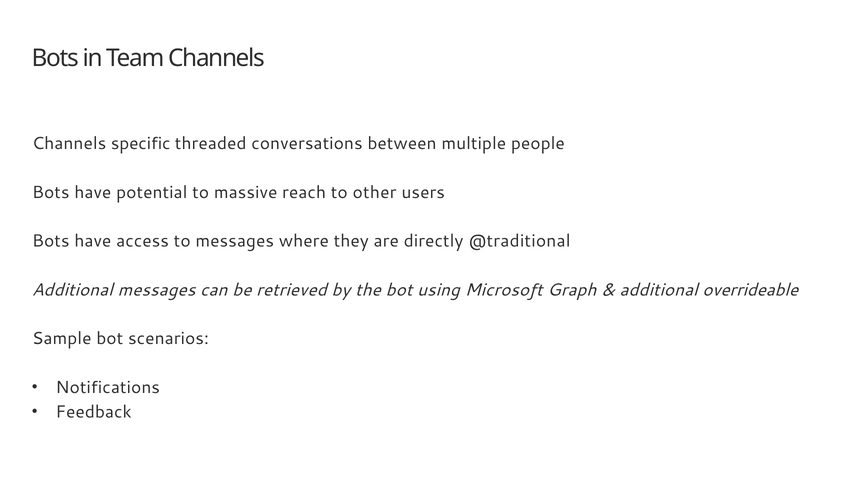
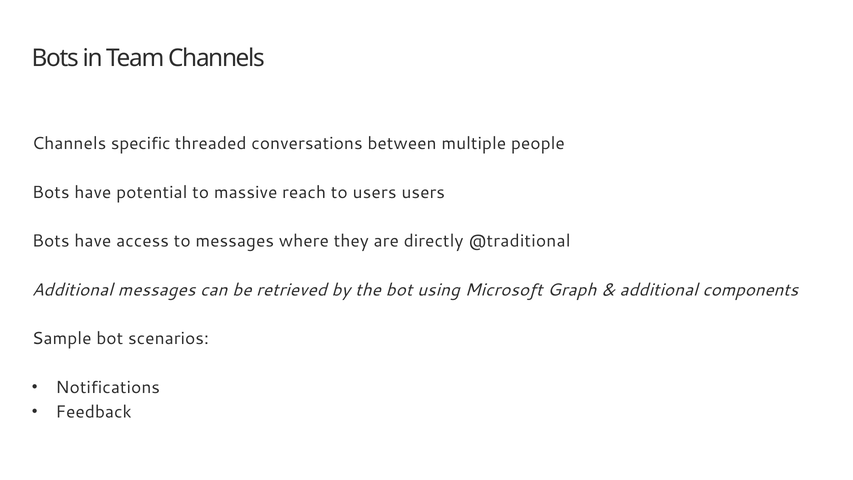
to other: other -> users (375, 192)
overrideable: overrideable -> components (750, 290)
